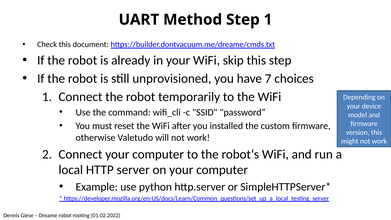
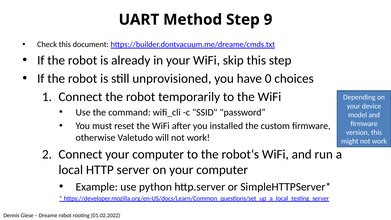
Step 1: 1 -> 9 (268, 20)
7: 7 -> 0 (268, 79)
